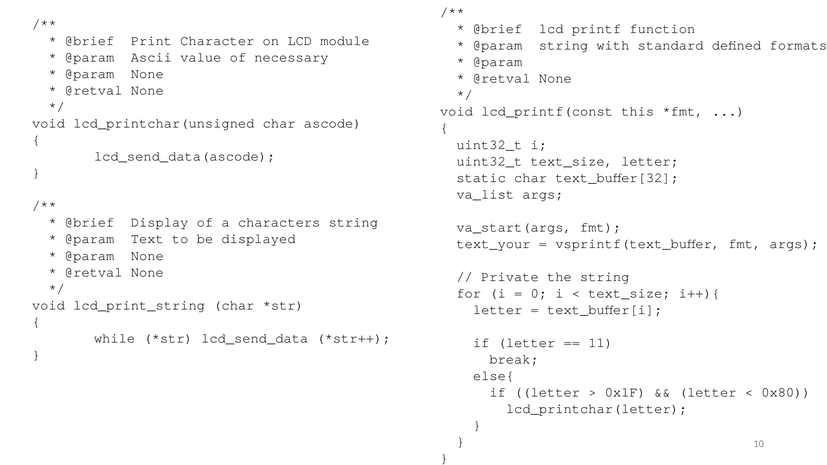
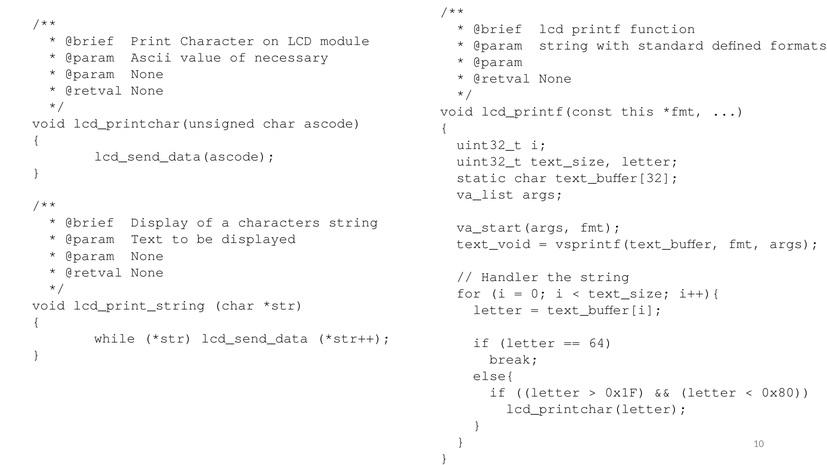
text_your: text_your -> text_void (494, 244)
Private: Private -> Handler (510, 277)
11: 11 -> 64 (601, 343)
